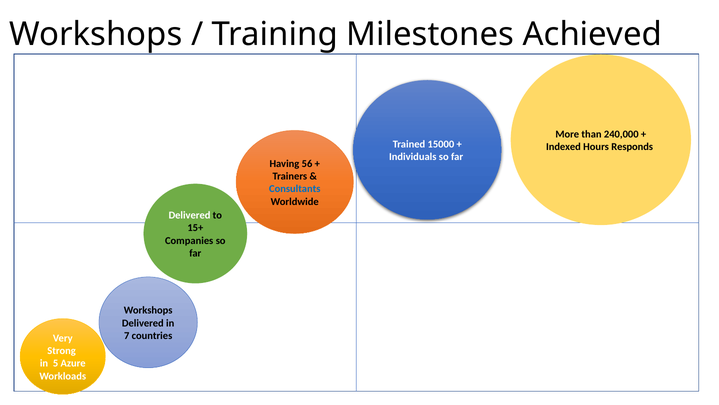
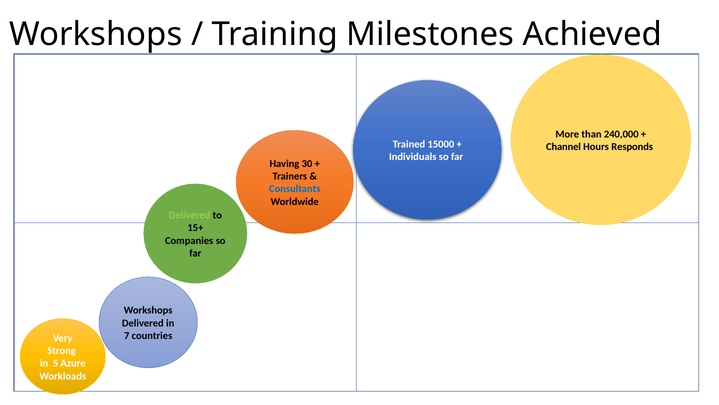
Indexed: Indexed -> Channel (563, 147)
56: 56 -> 30 (307, 164)
Delivered colour: white -> light green (190, 215)
